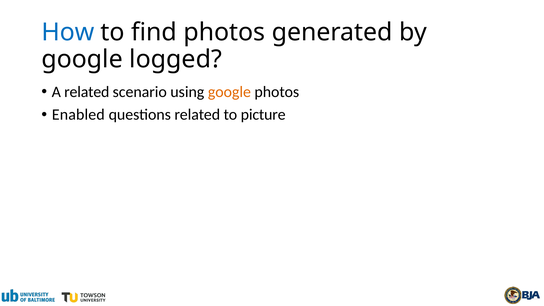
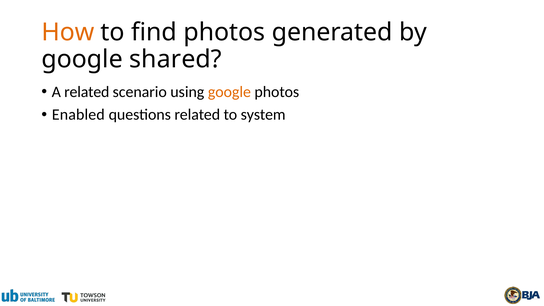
How colour: blue -> orange (68, 32)
logged: logged -> shared (176, 59)
picture: picture -> system (263, 115)
